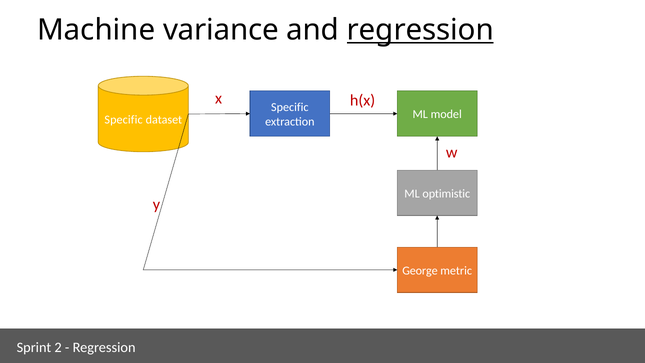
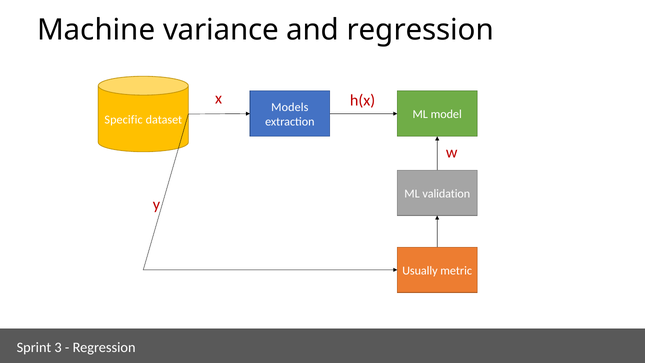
regression underline: present -> none (420, 30)
Specific: Specific -> Models (290, 107)
optimistic: optimistic -> validation (446, 194)
George: George -> Usually (420, 271)
2: 2 -> 3 (58, 347)
